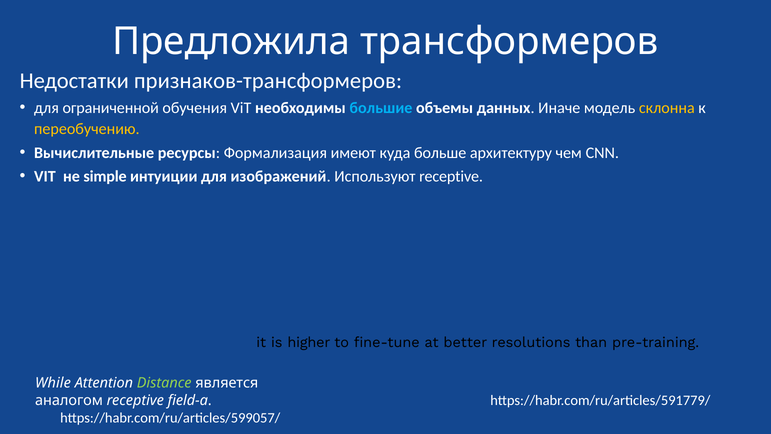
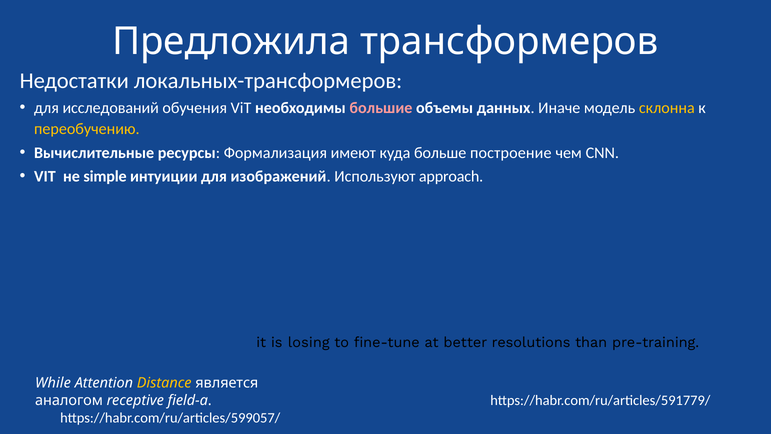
признаков-трансформеров: признаков-трансформеров -> локальных-трансформеров (268, 81)
ограниченной: ограниченной -> исследований (111, 108)
большие colour: light blue -> pink (381, 108)
архитектуру: архитектуру -> построение (511, 153)
Используют receptive: receptive -> approach (451, 176)
higher: higher -> losing (309, 342)
Distance colour: light green -> yellow (164, 383)
